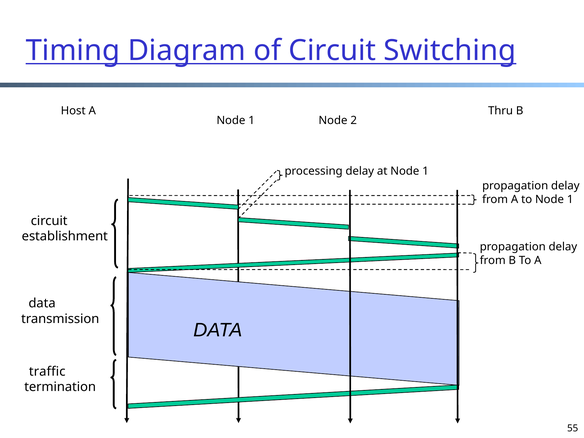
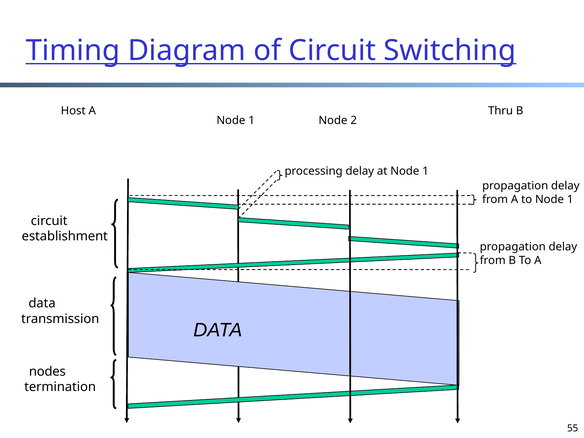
traffic: traffic -> nodes (47, 372)
